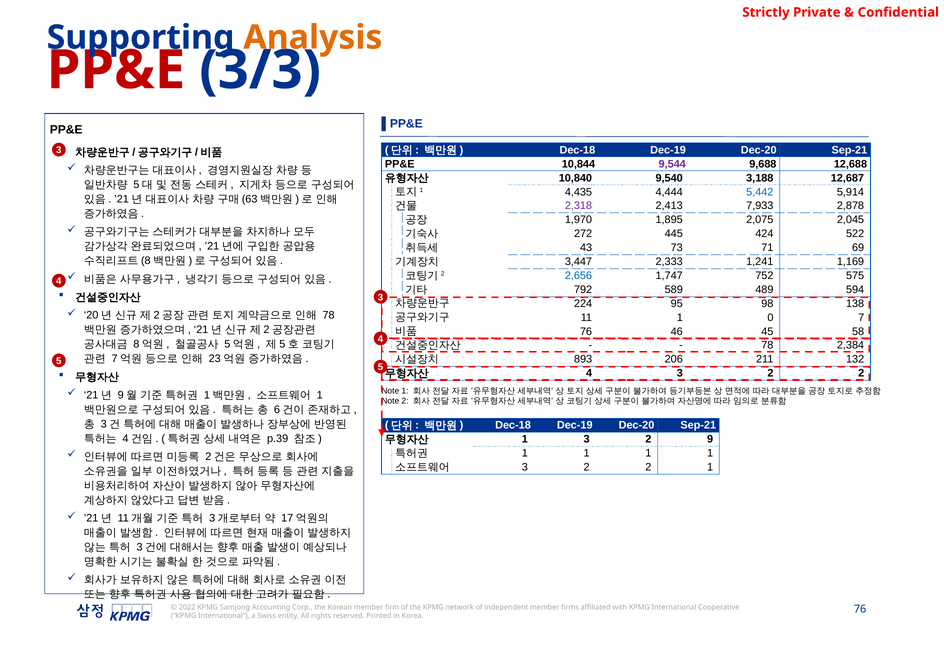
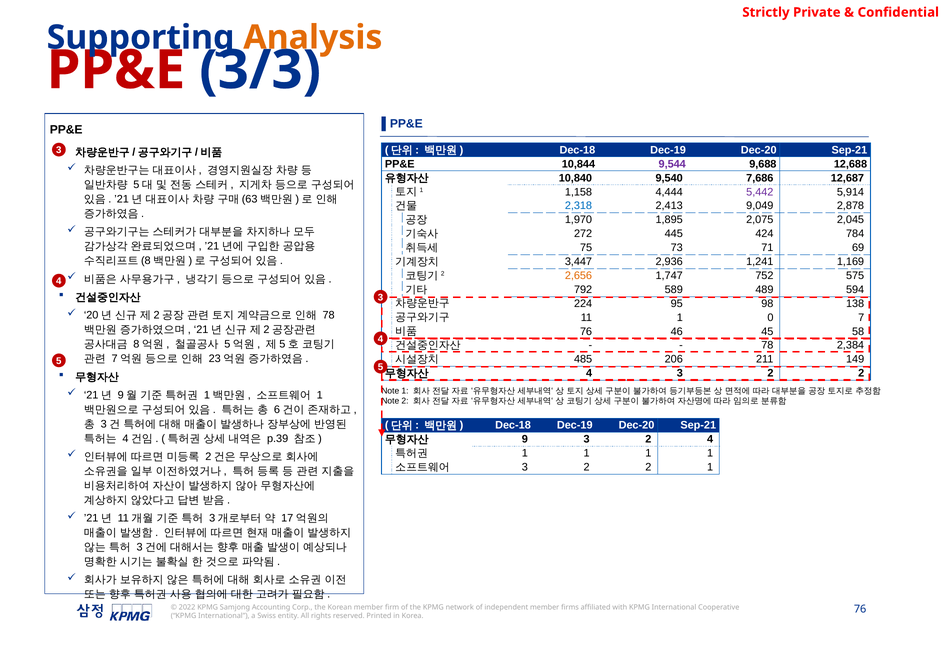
3,188: 3,188 -> 7,686 (760, 178)
4,435: 4,435 -> 1,158 (578, 192)
5,442 colour: blue -> purple (760, 192)
2,318 colour: purple -> blue (578, 206)
7,933: 7,933 -> 9,049 (760, 206)
522: 522 -> 784 (855, 234)
43: 43 -> 75 (586, 248)
2,333: 2,333 -> 2,936 (669, 262)
2,656 colour: blue -> orange (578, 276)
893: 893 -> 485 (583, 360)
132: 132 -> 149 (855, 360)
1: 1 -> 9 (525, 440)
2 9: 9 -> 4 (710, 440)
